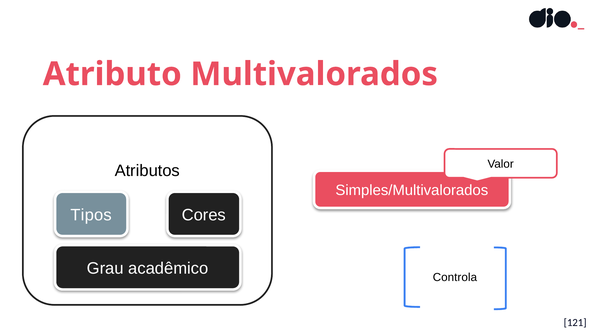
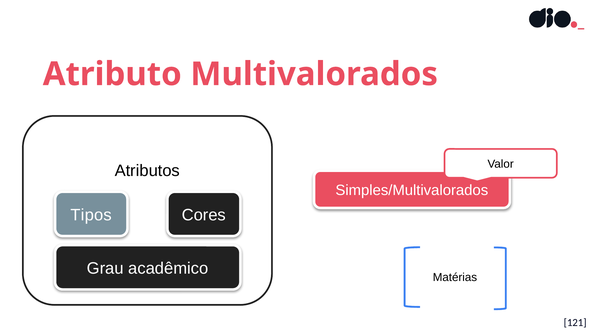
Controla: Controla -> Matérias (455, 277)
